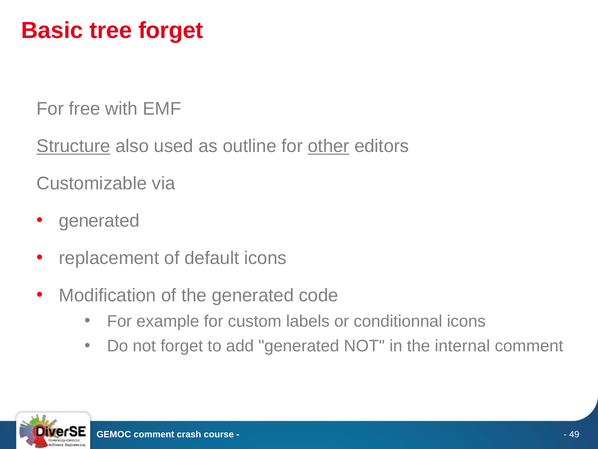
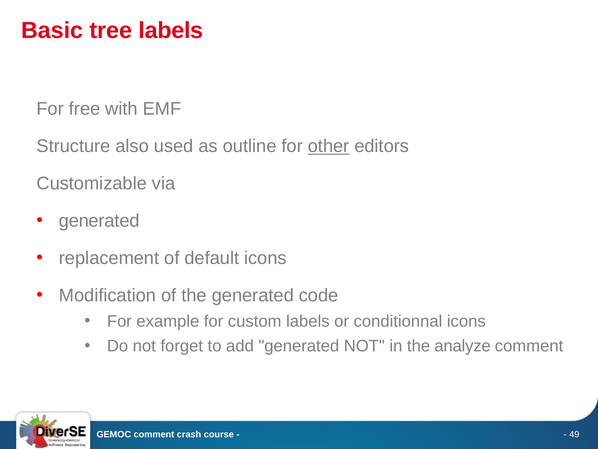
tree forget: forget -> labels (171, 30)
Structure underline: present -> none (74, 146)
internal: internal -> analyze (463, 346)
